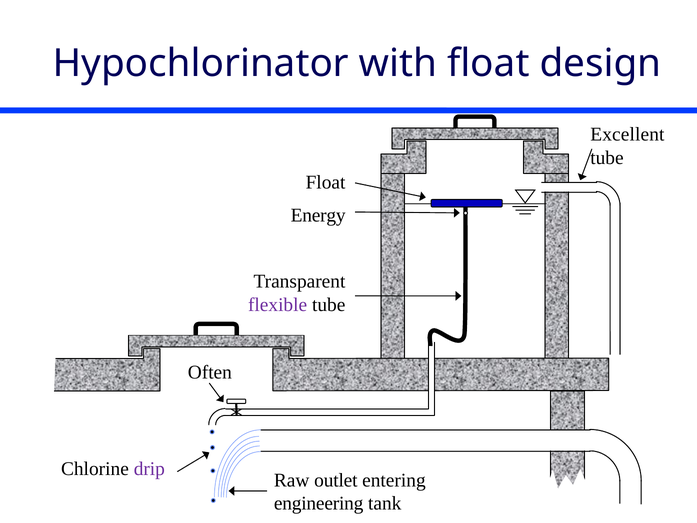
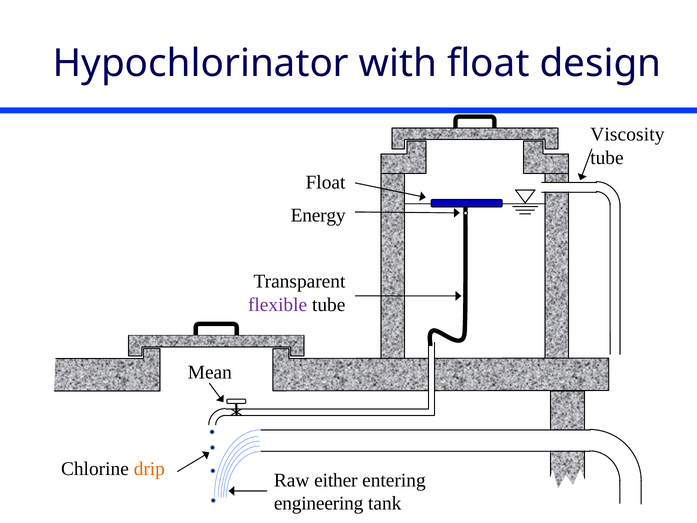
Excellent: Excellent -> Viscosity (627, 135)
Often: Often -> Mean (210, 372)
drip colour: purple -> orange (149, 469)
outlet: outlet -> either (336, 480)
